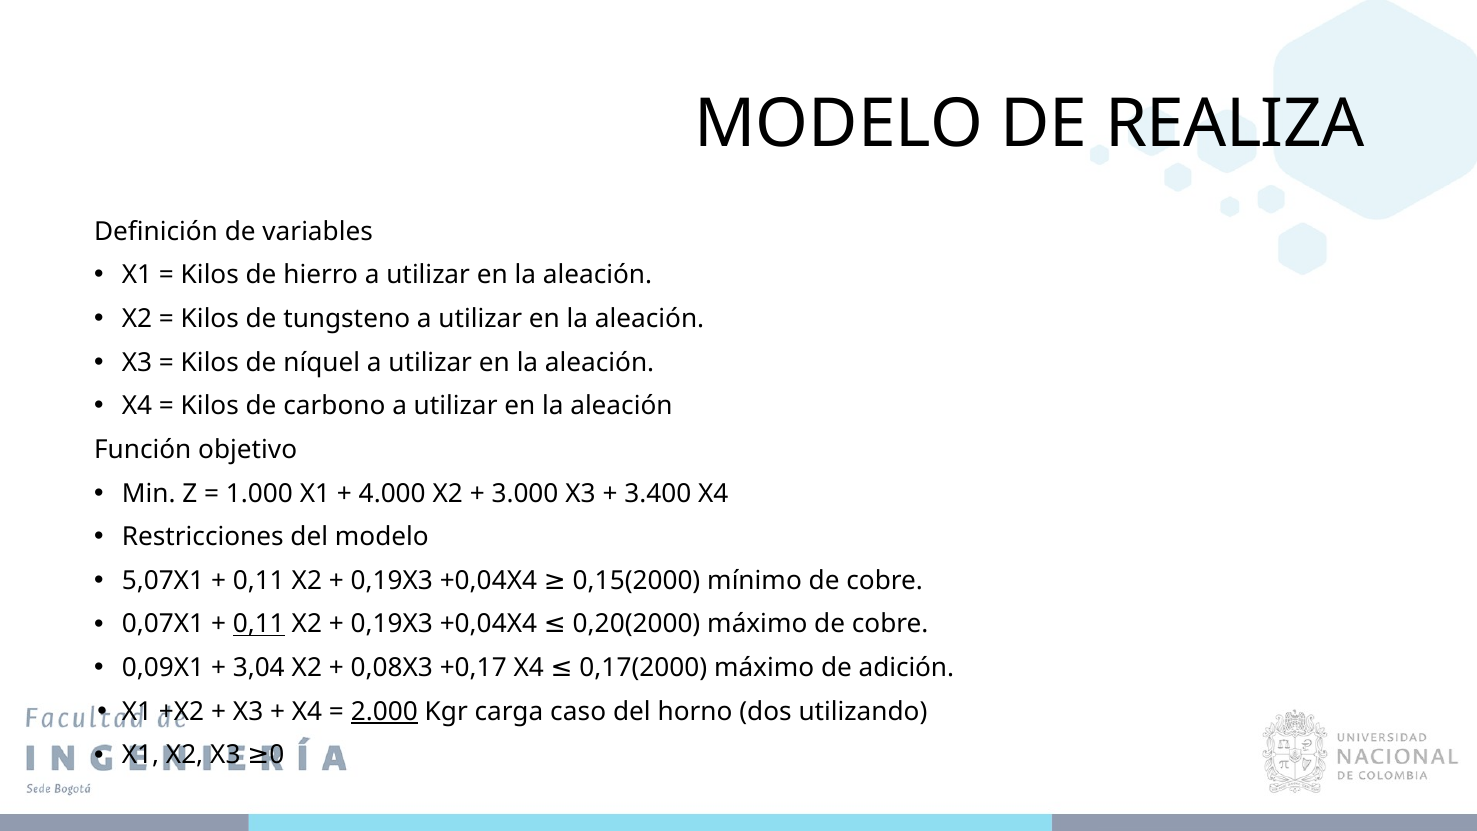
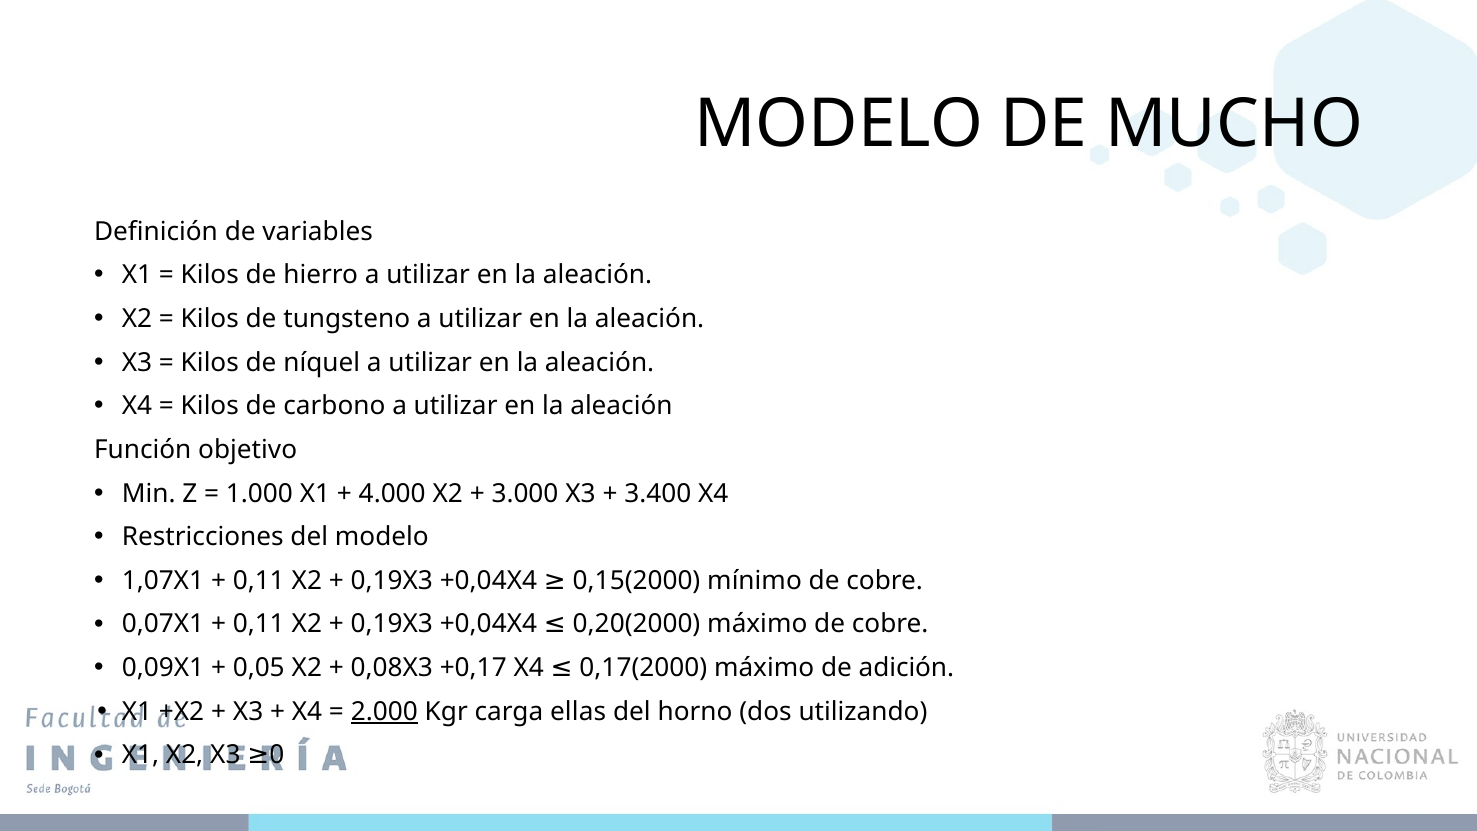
REALIZA: REALIZA -> MUCHO (1234, 124)
5,07X1: 5,07X1 -> 1,07X1 (163, 581)
0,11 underline: present -> none (259, 624)
3,04: 3,04 -> 0,05 (259, 668)
caso: caso -> ellas (578, 712)
